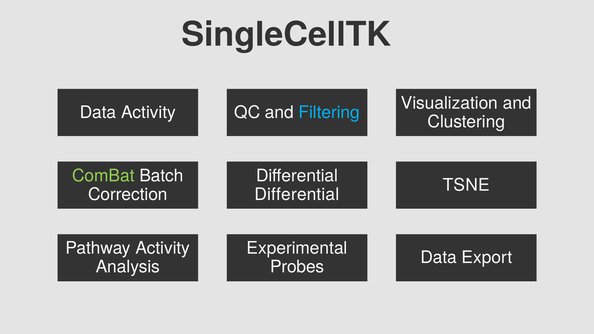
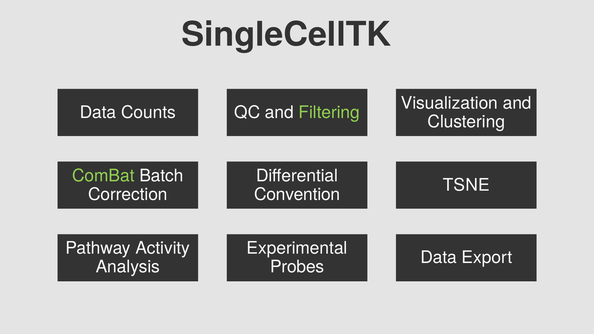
Data Activity: Activity -> Counts (148, 112)
Filtering colour: light blue -> light green (329, 112)
Differential: Differential -> Convention (297, 194)
